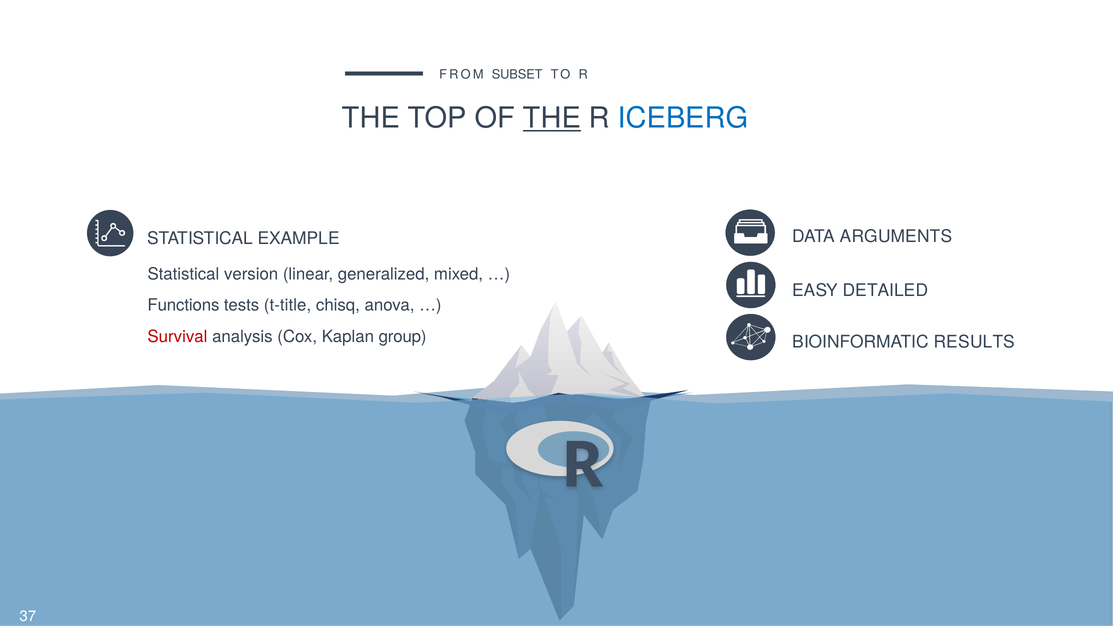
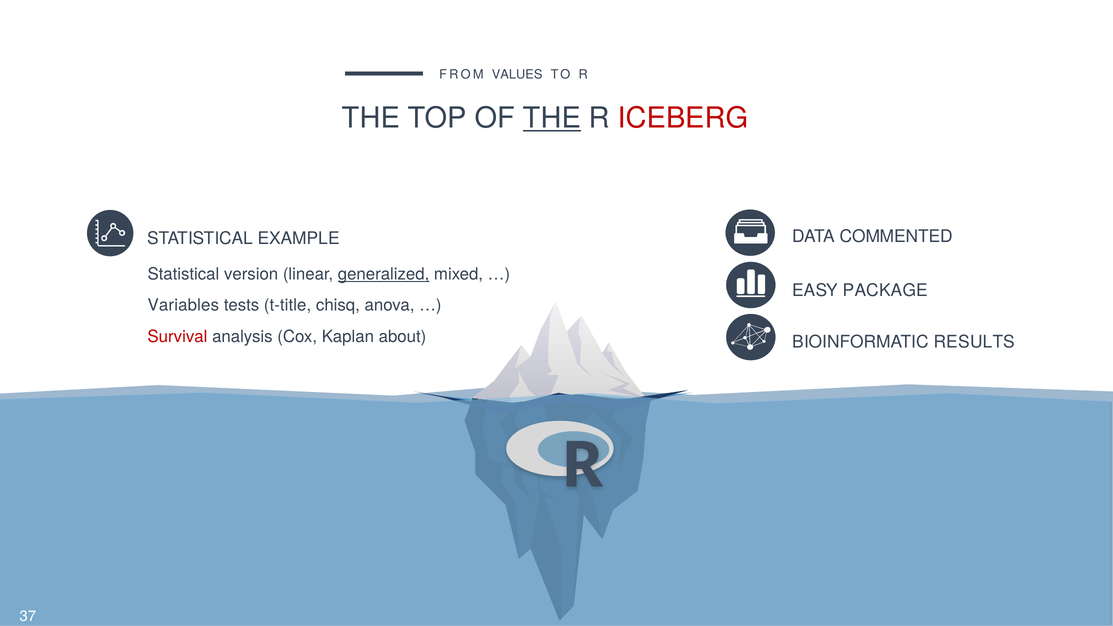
SUBSET: SUBSET -> VALUES (517, 74)
ICEBERG colour: blue -> red (683, 118)
ARGUMENTS: ARGUMENTS -> COMMENTED (896, 237)
generalized underline: none -> present (384, 274)
DETAILED: DETAILED -> PACKAGE (885, 291)
Functions: Functions -> Variables (183, 305)
group: group -> about (403, 337)
